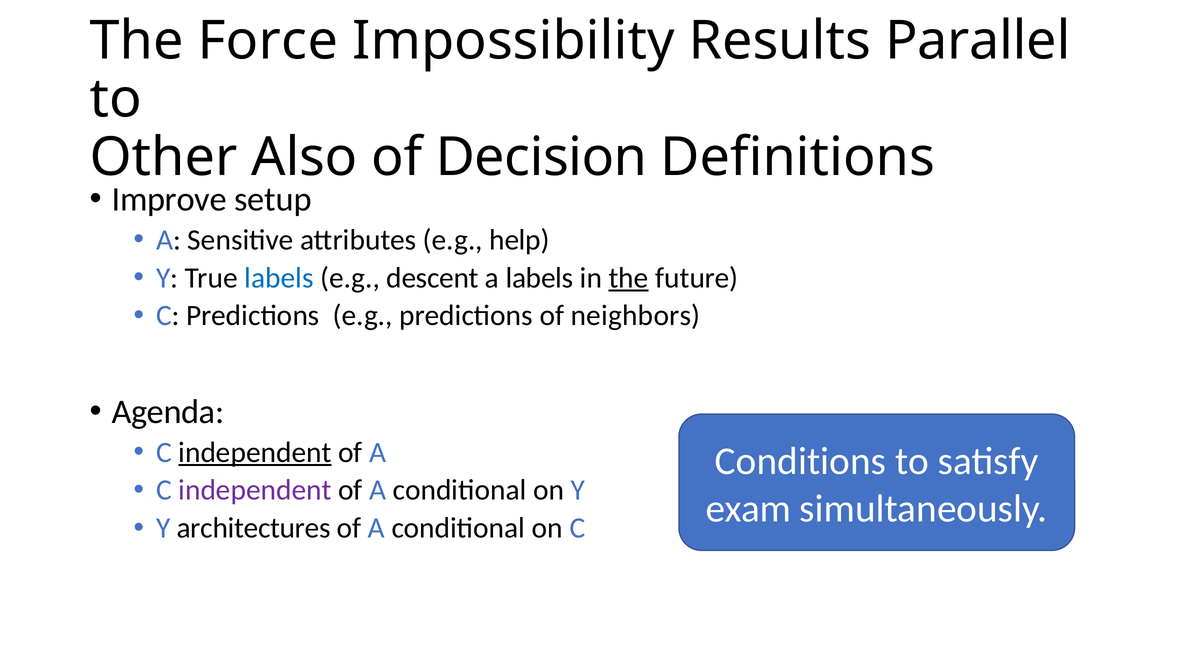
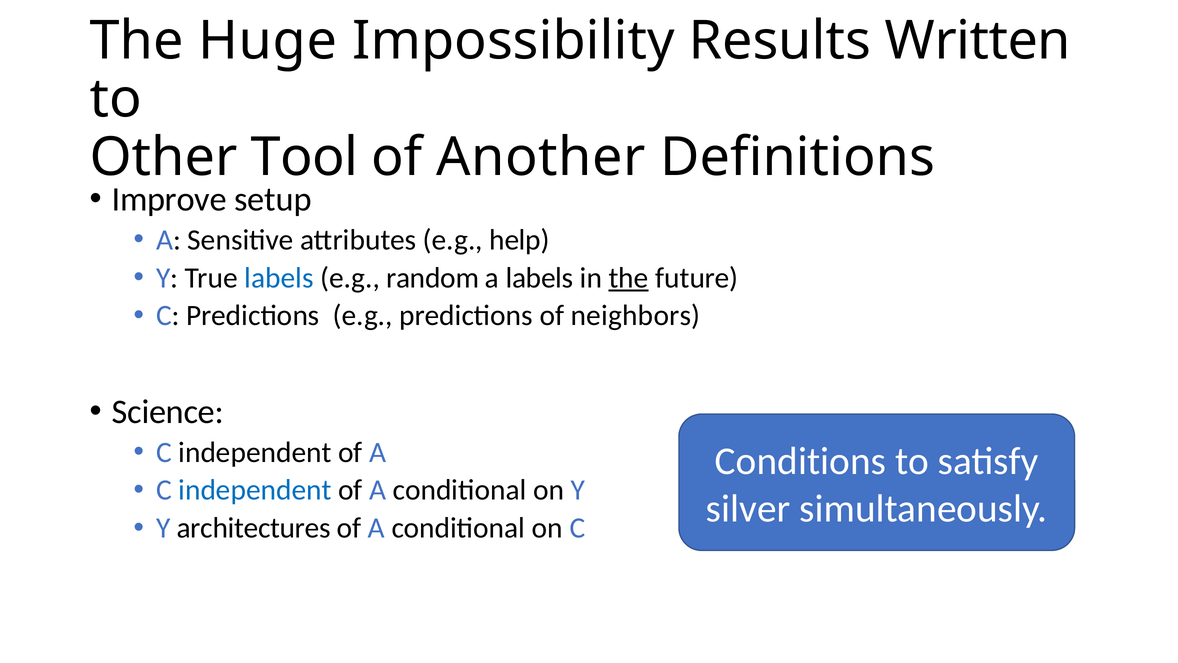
Force: Force -> Huge (268, 41)
Parallel: Parallel -> Written (978, 41)
Also: Also -> Tool (304, 157)
Decision: Decision -> Another (541, 157)
descent: descent -> random (433, 278)
Agenda: Agenda -> Science (168, 411)
independent underline: present -> none (255, 452)
independent colour: purple -> blue (255, 490)
exam: exam -> silver (748, 508)
